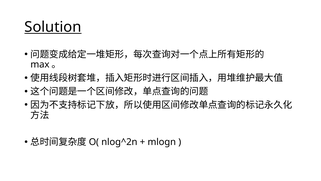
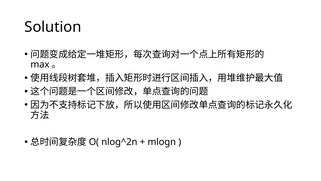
Solution underline: present -> none (53, 27)
